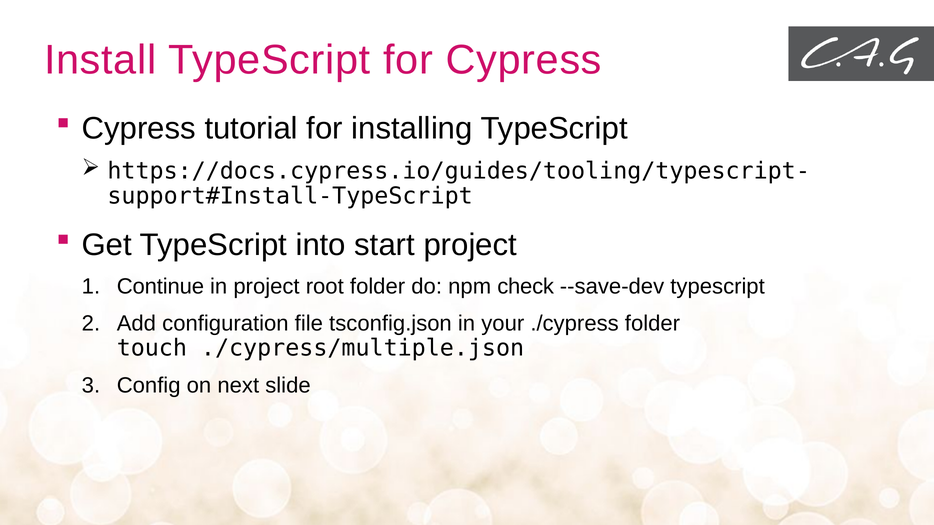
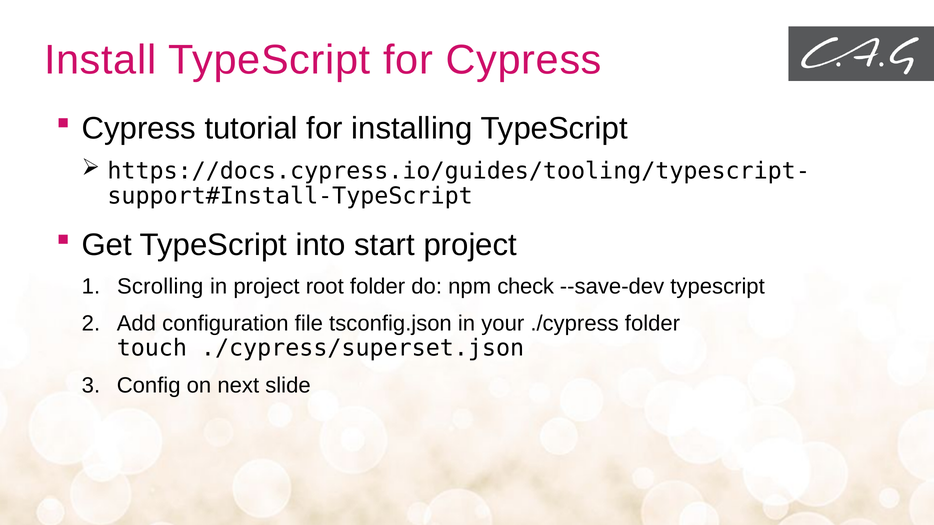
Continue: Continue -> Scrolling (160, 287)
./cypress/multiple.json: ./cypress/multiple.json -> ./cypress/superset.json (363, 348)
